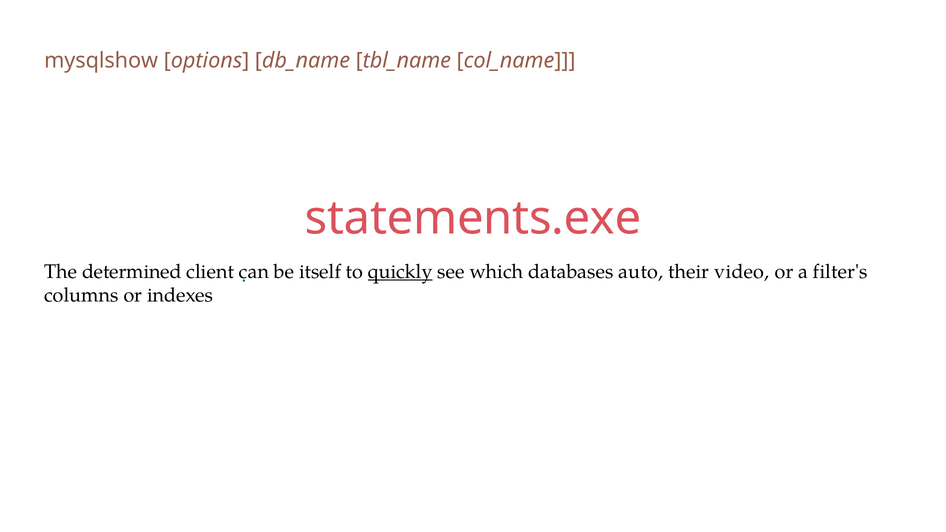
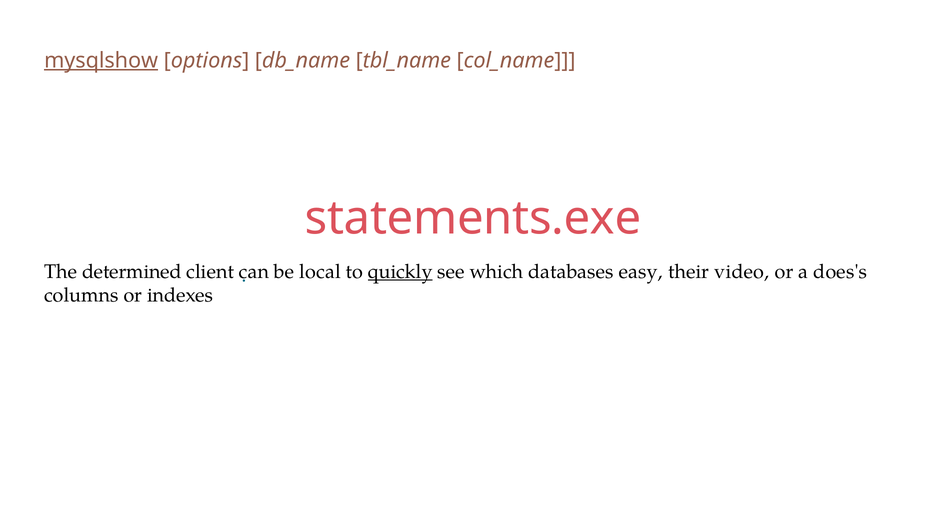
mysqlshow underline: none -> present (101, 61)
itself: itself -> local (320, 272)
auto: auto -> easy (641, 272)
filter's: filter's -> does's (840, 272)
